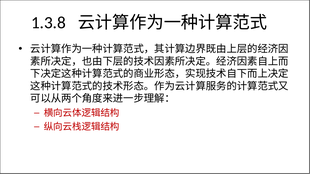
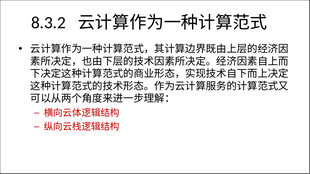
1.3.8: 1.3.8 -> 8.3.2 (48, 23)
